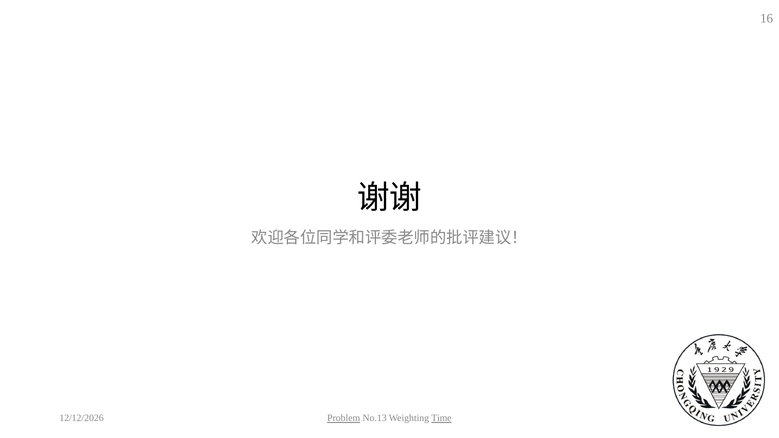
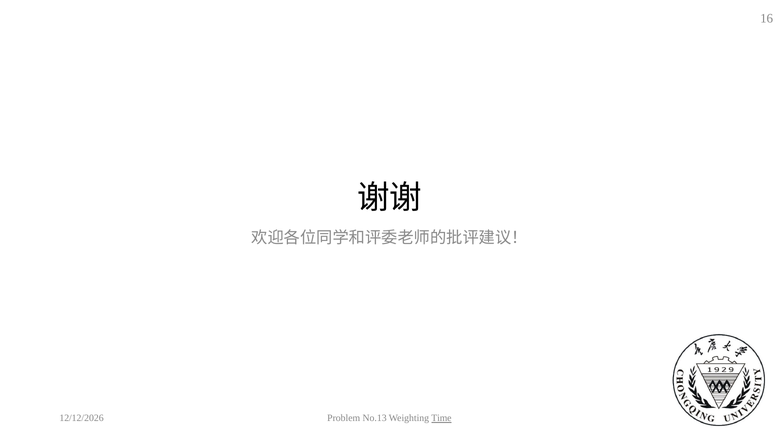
Problem underline: present -> none (344, 418)
